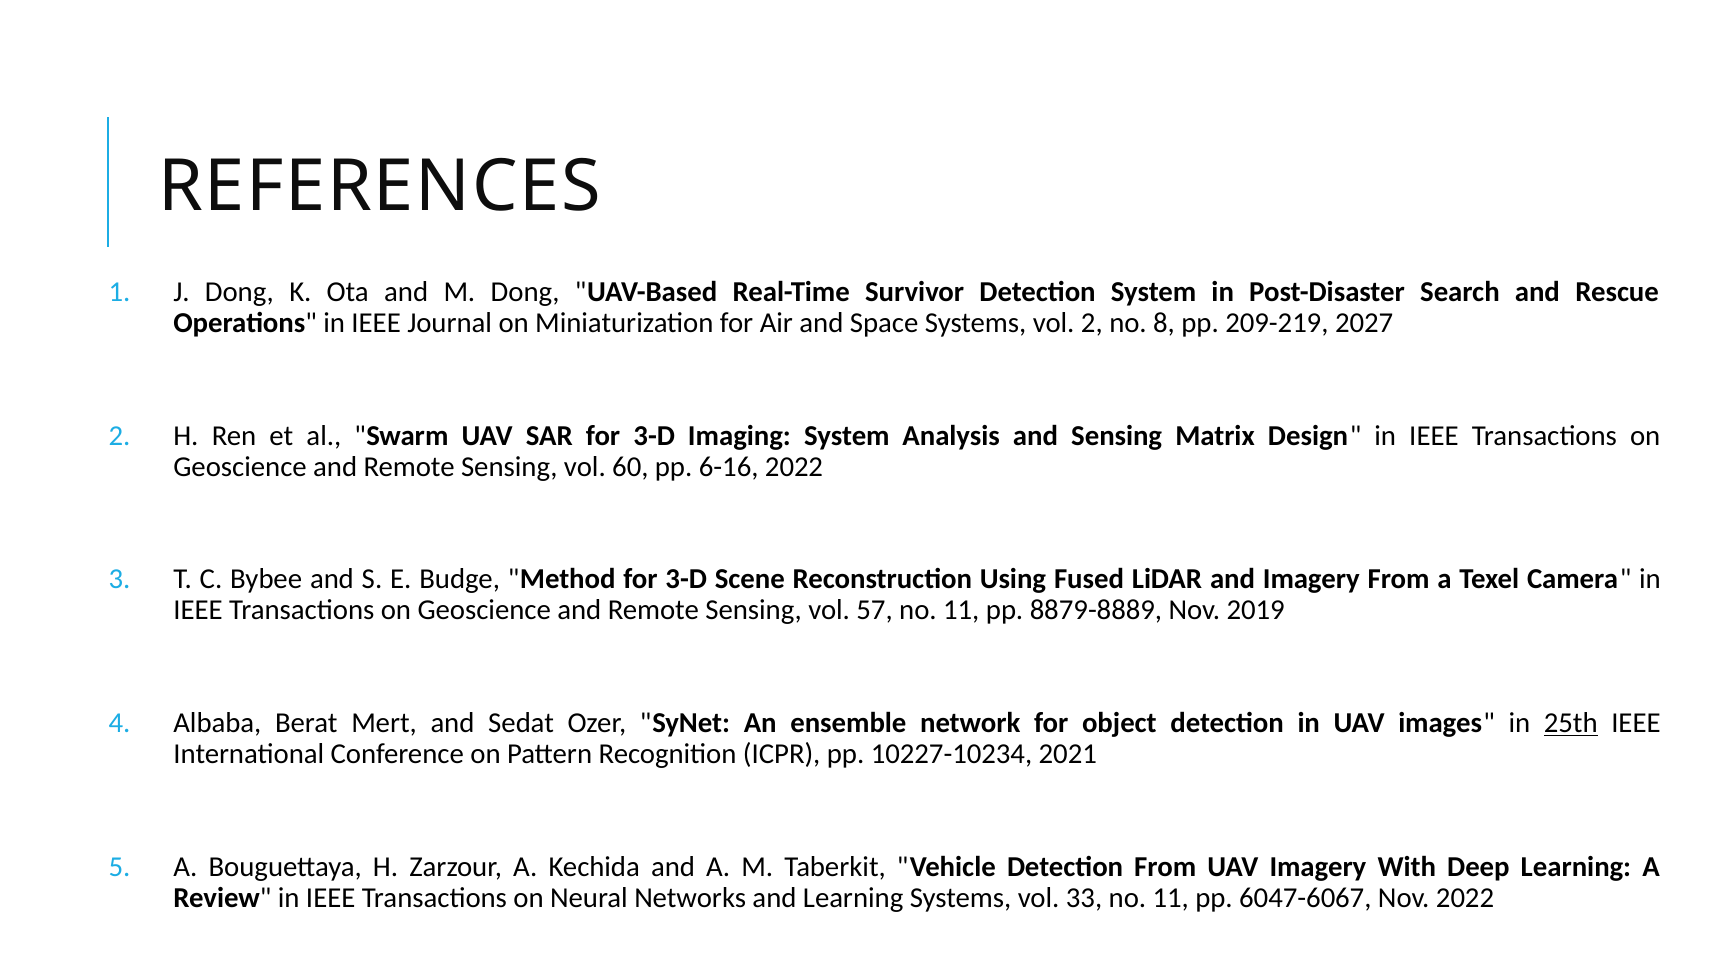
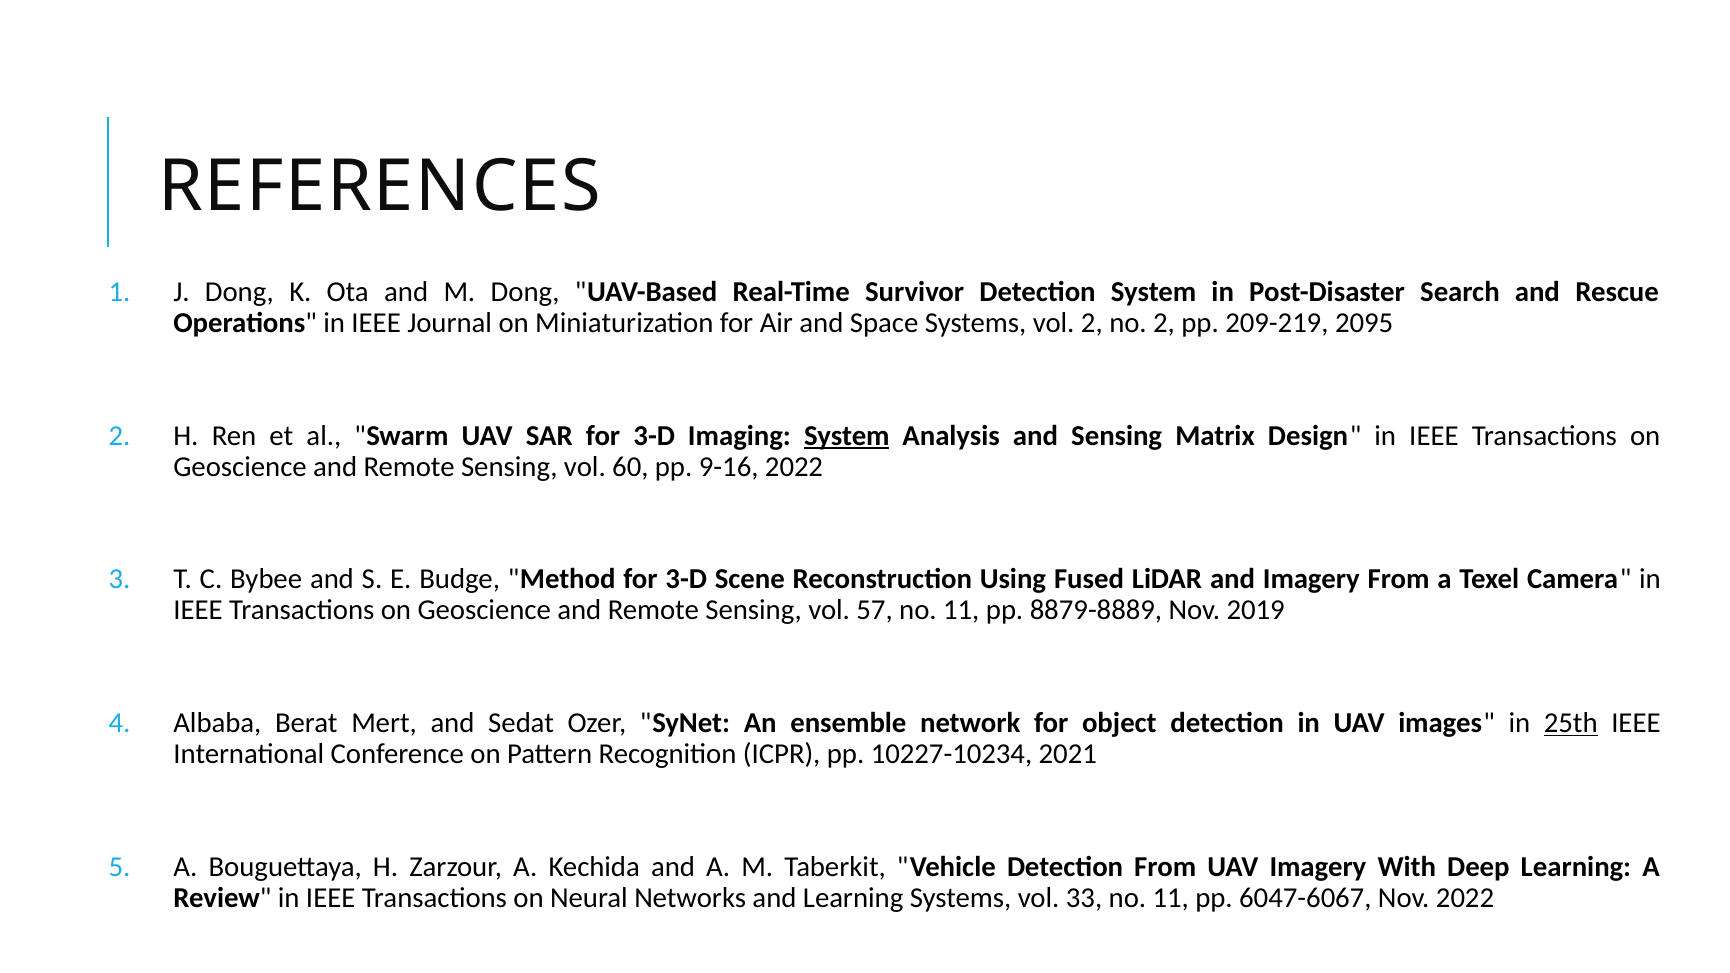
no 8: 8 -> 2 (1164, 323)
2027: 2027 -> 2095 (1364, 323)
System underline: none -> present (847, 436)
6-16: 6-16 -> 9-16 (729, 467)
